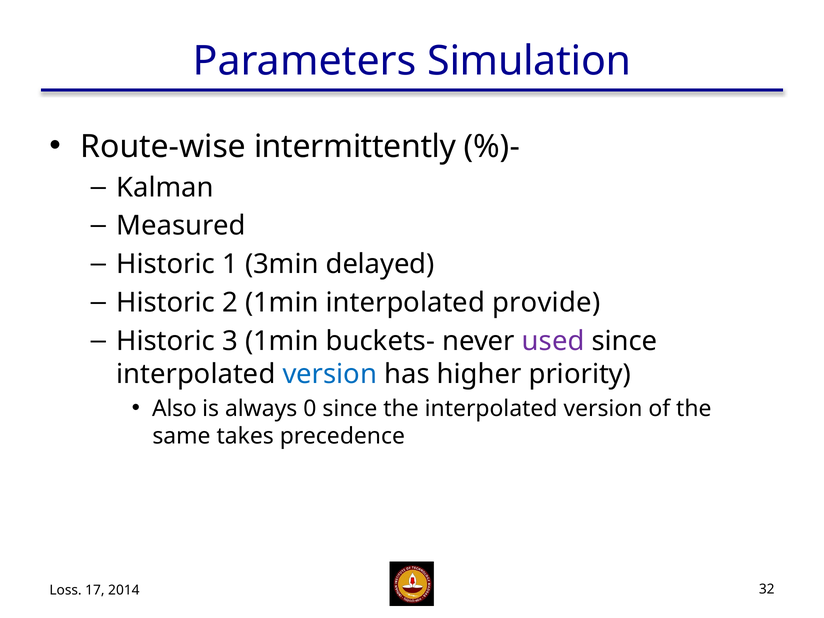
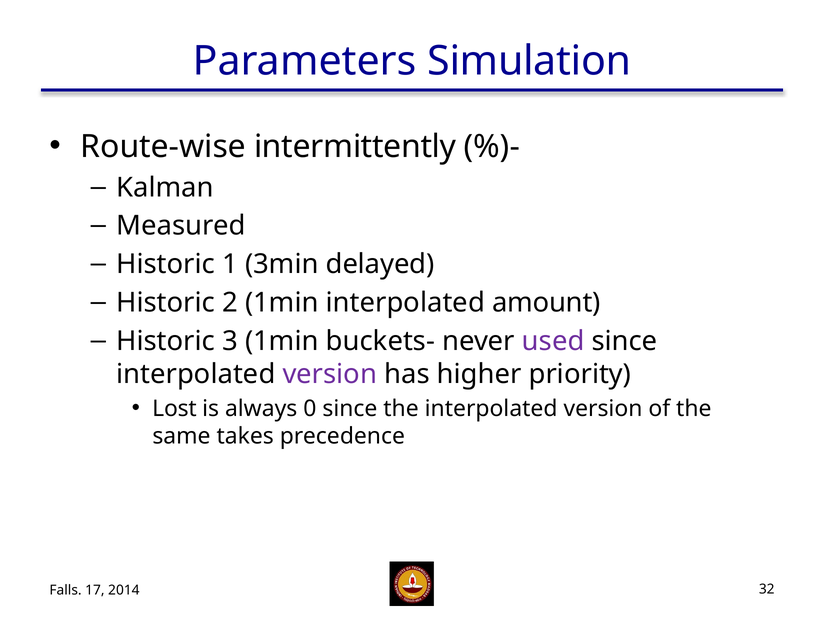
provide: provide -> amount (546, 303)
version colour: blue -> purple (330, 374)
Also: Also -> Lost (174, 409)
Loss: Loss -> Falls (66, 590)
